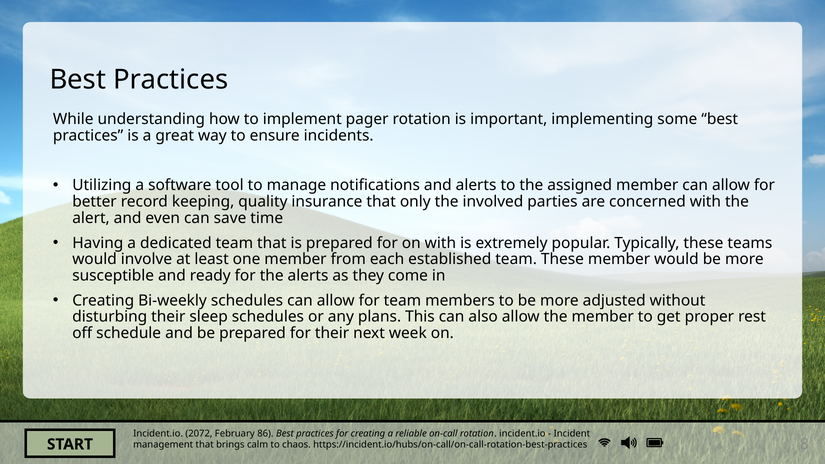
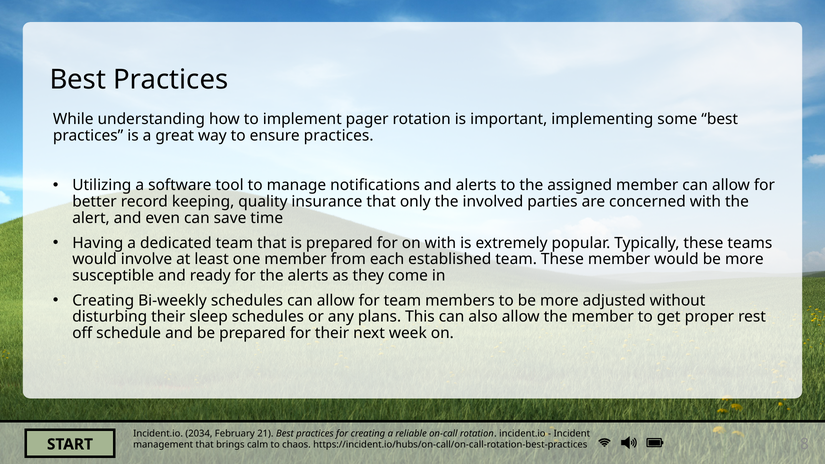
ensure incidents: incidents -> practices (339, 136)
2072: 2072 -> 2034 (199, 433)
86: 86 -> 21 (265, 433)
